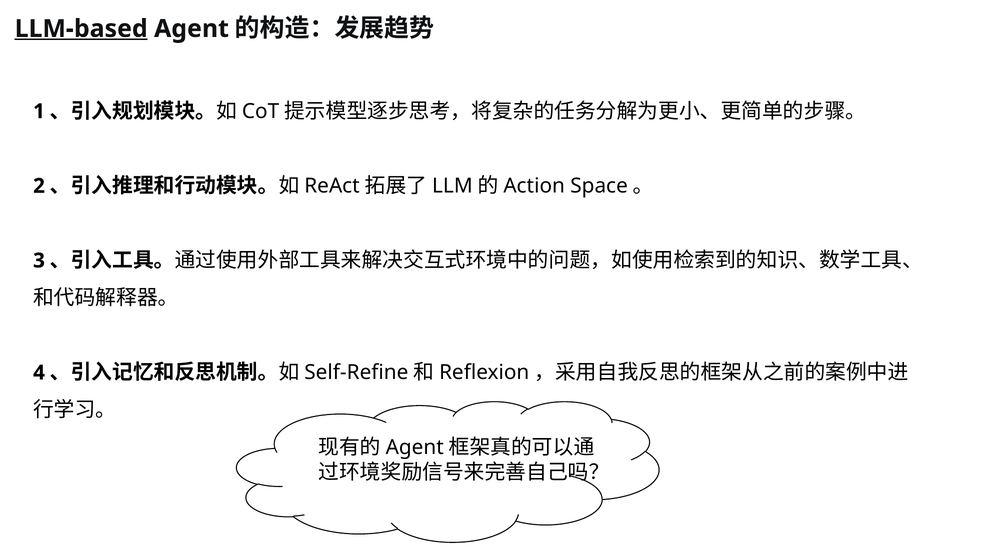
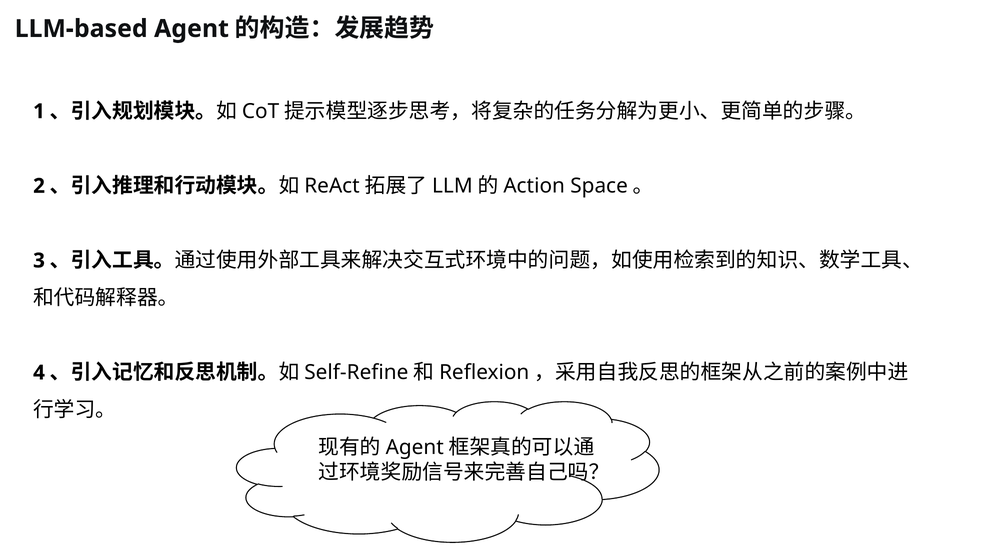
LLM-based underline: present -> none (81, 29)
